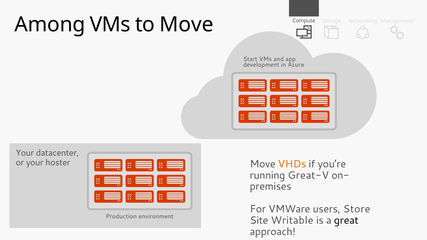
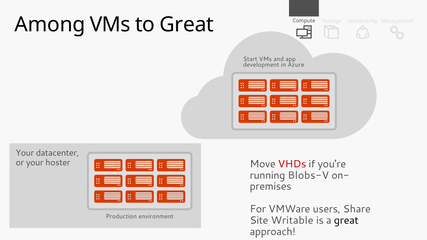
to Move: Move -> Great (187, 24)
VHDs colour: orange -> red (292, 164)
Great-V: Great-V -> Blobs-V (308, 175)
Store: Store -> Share (357, 209)
